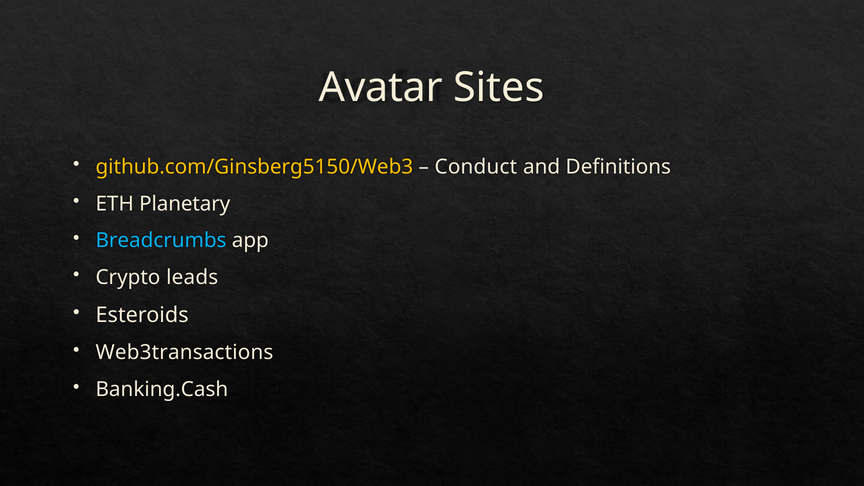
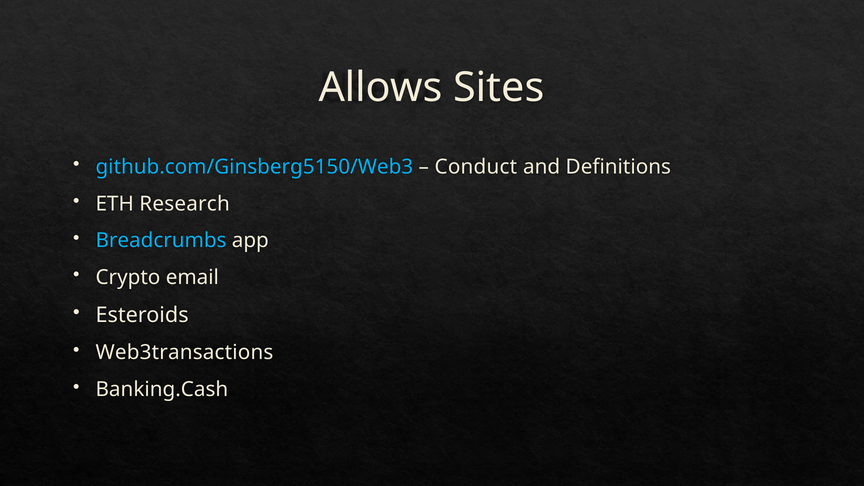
Avatar: Avatar -> Allows (381, 87)
github.com/Ginsberg5150/Web3 colour: yellow -> light blue (254, 167)
Planetary: Planetary -> Research (185, 204)
leads: leads -> email (192, 278)
